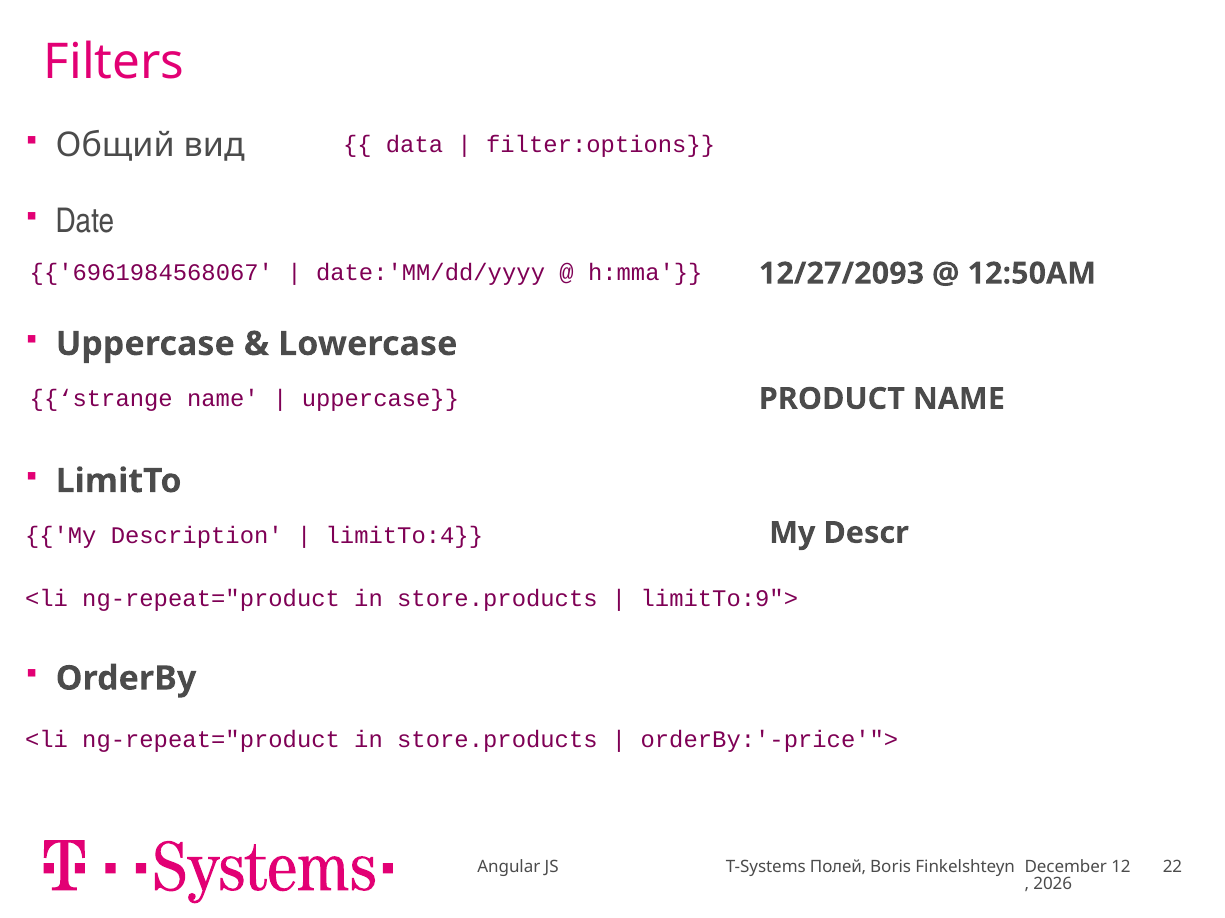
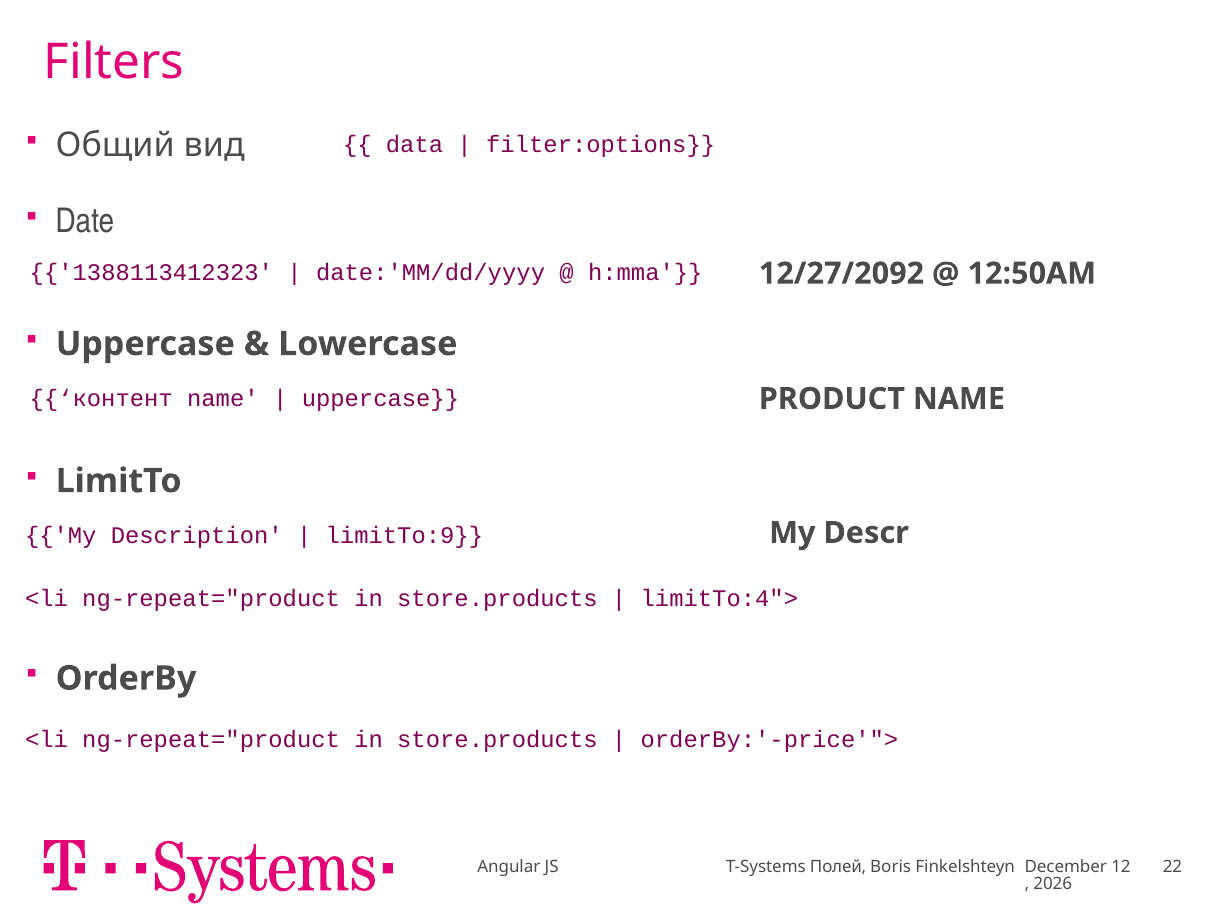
6961984568067: 6961984568067 -> 1388113412323 (151, 273)
12/27/2093: 12/27/2093 -> 12/27/2092 (842, 274)
strange: strange -> контент (101, 399)
limitTo:4: limitTo:4 -> limitTo:9 (404, 536)
limitTo:9">: limitTo:9"> -> limitTo:4"> (719, 599)
